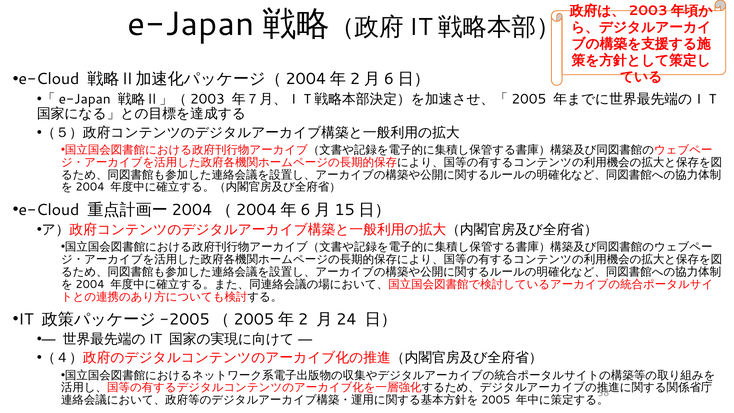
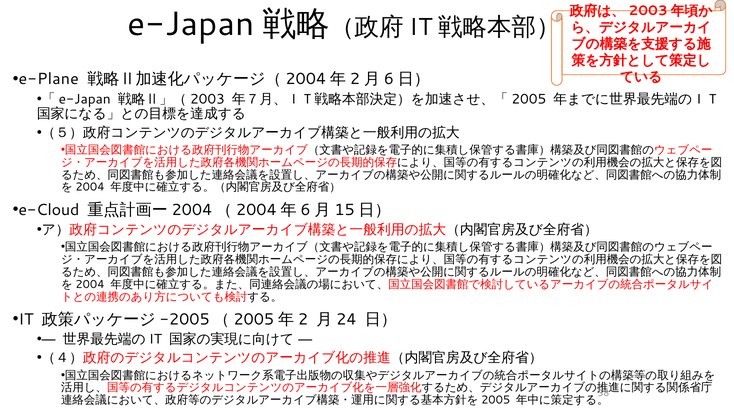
e-Cloud: e-Cloud -> e-Plane (49, 79)
